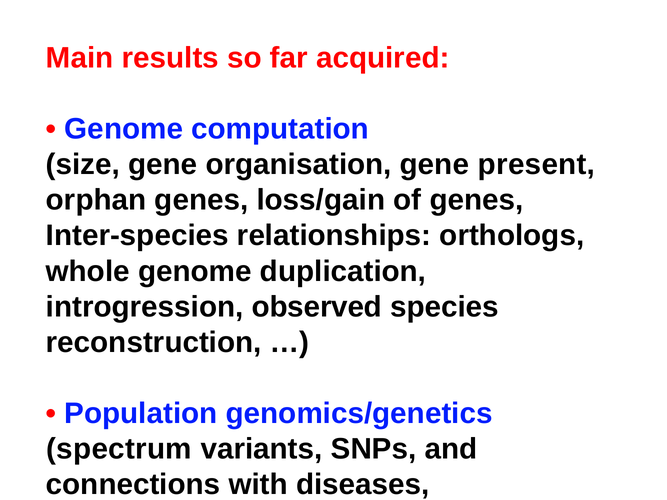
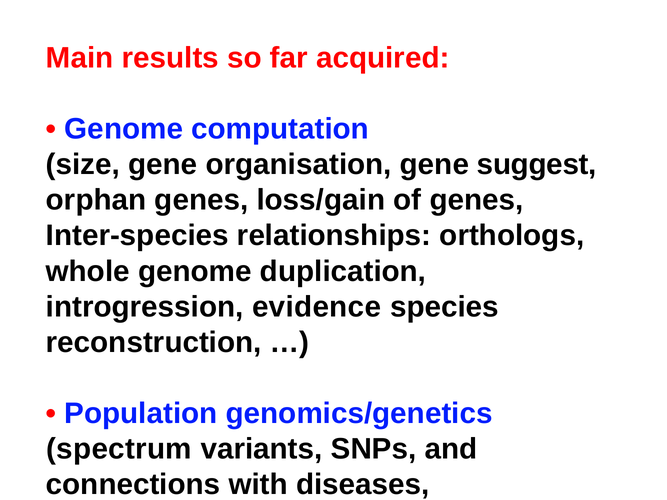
present: present -> suggest (537, 165)
observed: observed -> evidence (317, 307)
